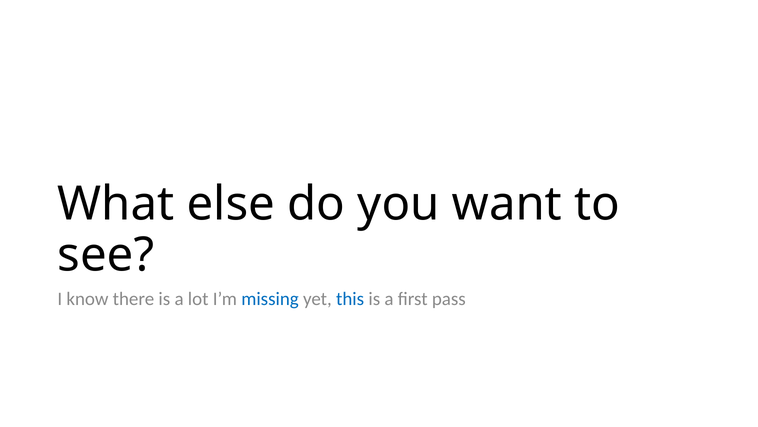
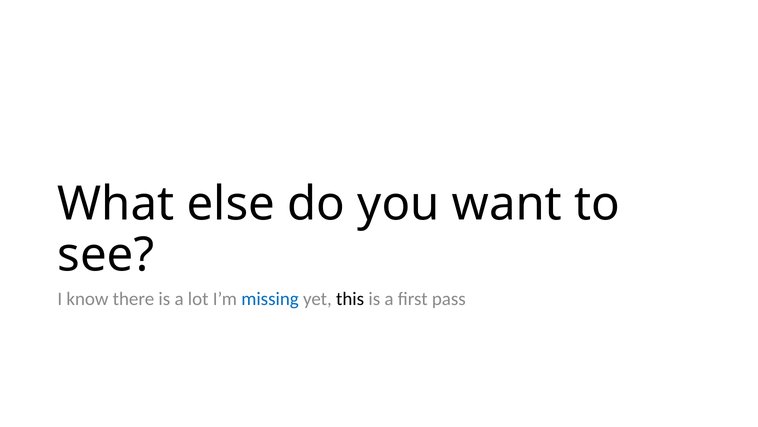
this colour: blue -> black (350, 298)
